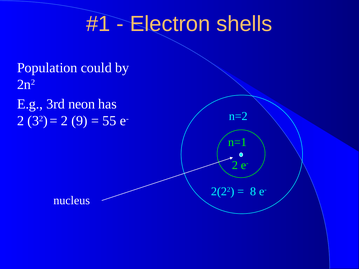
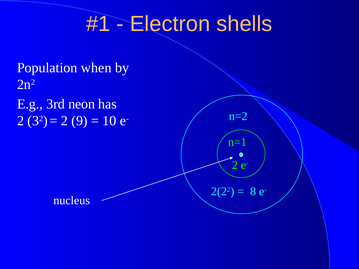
could: could -> when (96, 68)
55: 55 -> 10 (109, 121)
